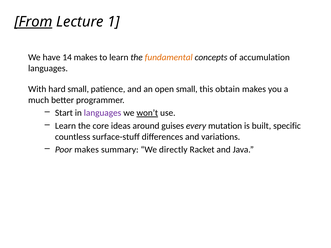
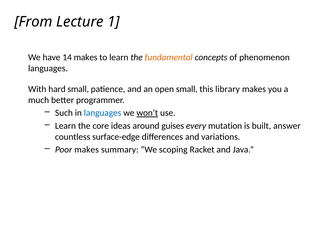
From underline: present -> none (33, 22)
accumulation: accumulation -> phenomenon (265, 57)
obtain: obtain -> library (228, 89)
Start: Start -> Such (64, 113)
languages colour: purple -> blue (103, 113)
specific: specific -> answer (287, 126)
surface-stuff: surface-stuff -> surface-edge (116, 137)
directly: directly -> scoping (173, 150)
